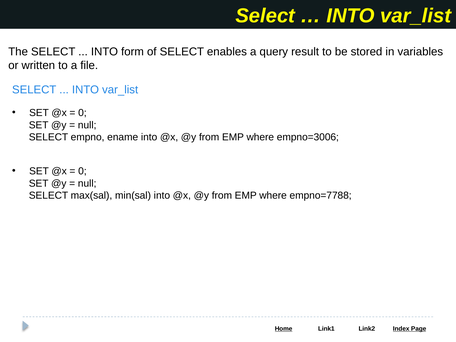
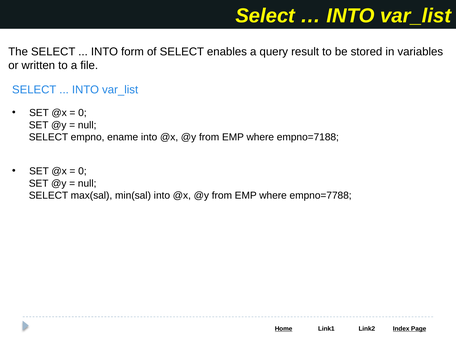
empno=3006: empno=3006 -> empno=7188 (308, 137)
